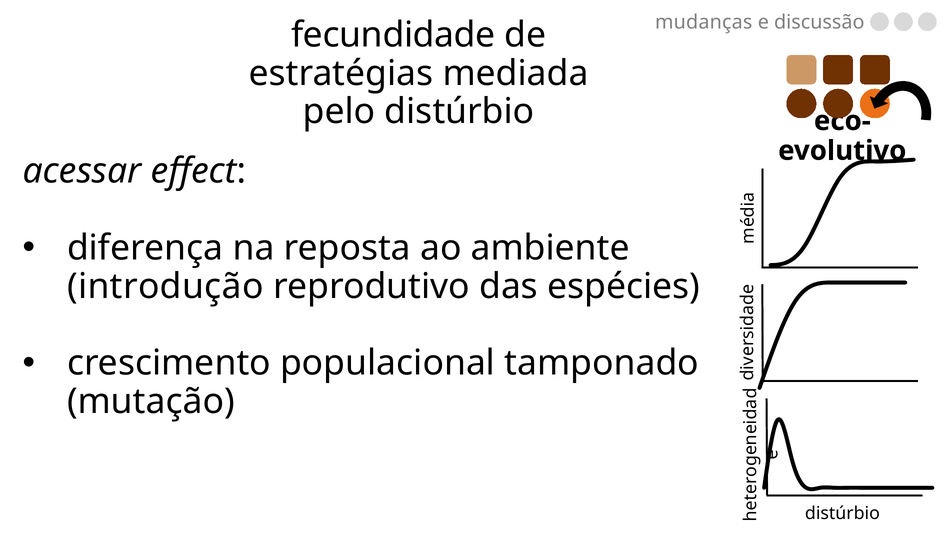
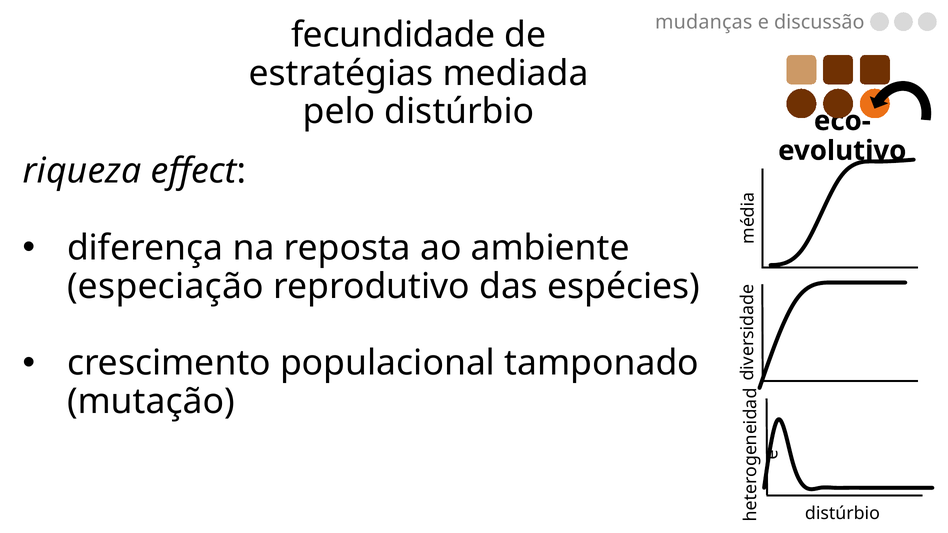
acessar: acessar -> riqueza (82, 171)
introdução: introdução -> especiação (165, 286)
